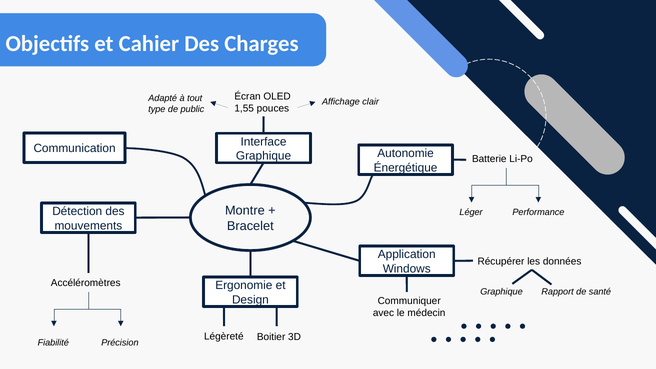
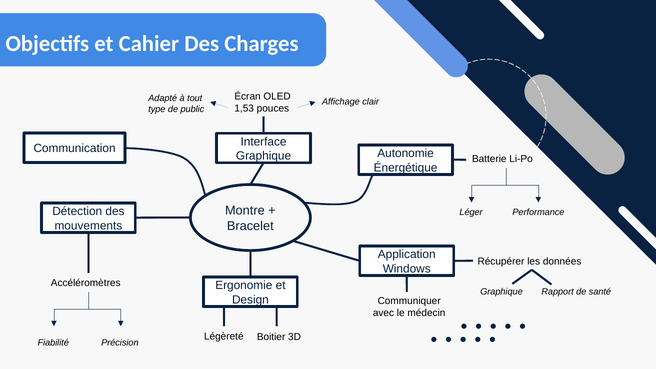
1,55: 1,55 -> 1,53 (244, 108)
